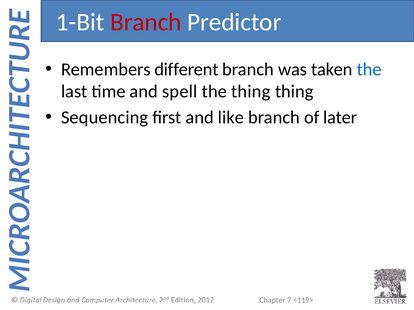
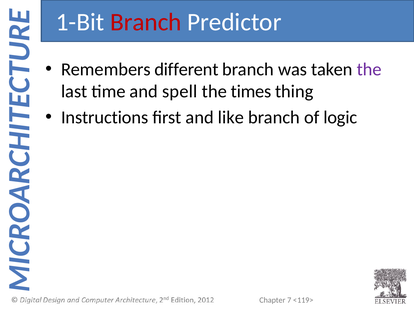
the colour: blue -> purple (369, 70)
the thing: thing -> times (251, 92)
Sequencing: Sequencing -> Instructions (105, 118)
later: later -> logic (340, 118)
